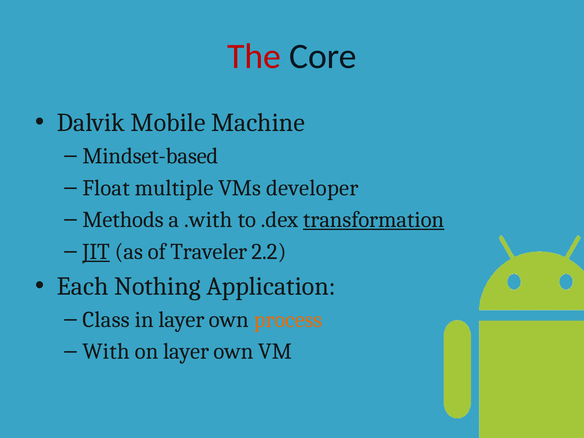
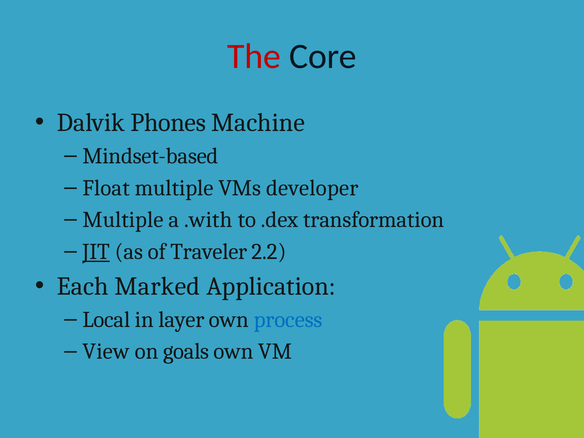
Mobile: Mobile -> Phones (168, 123)
Methods: Methods -> Multiple (123, 220)
transformation underline: present -> none (374, 220)
Nothing: Nothing -> Marked (157, 286)
Class: Class -> Local (106, 320)
process colour: orange -> blue (288, 320)
With: With -> View (106, 352)
on layer: layer -> goals (186, 352)
